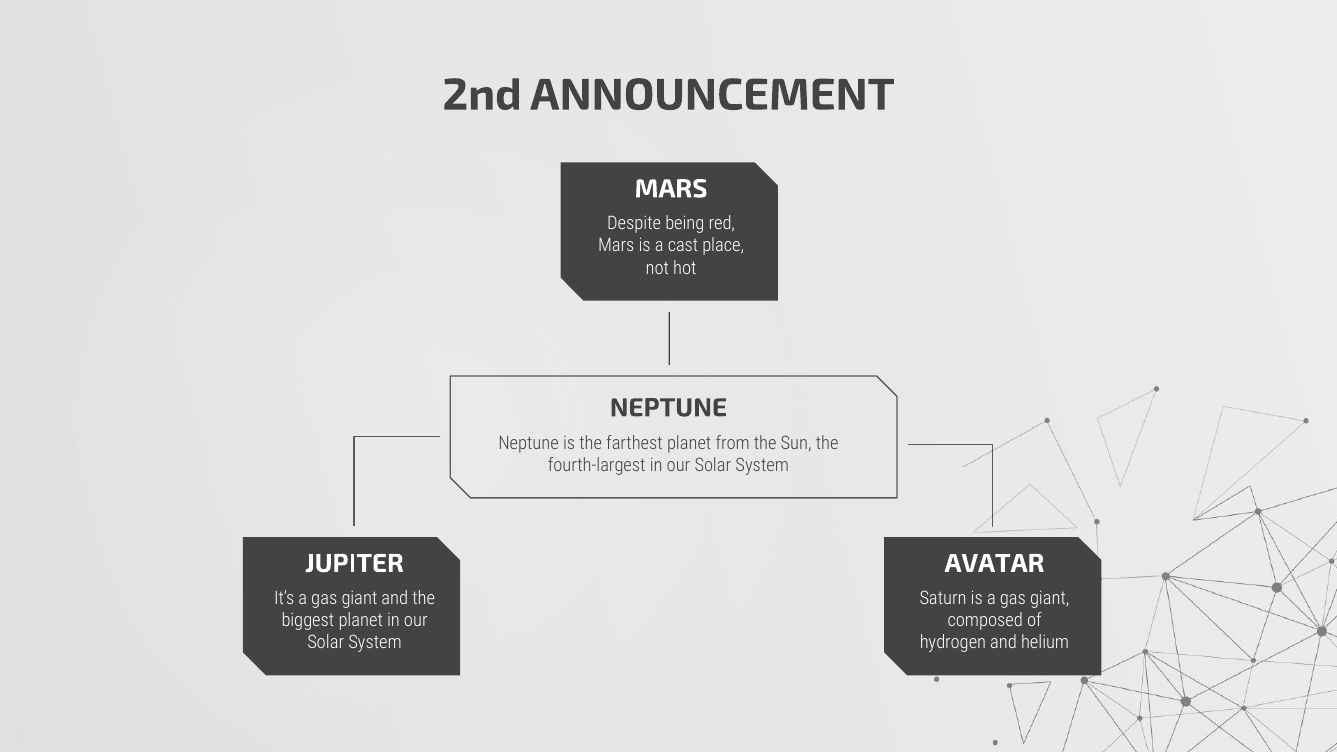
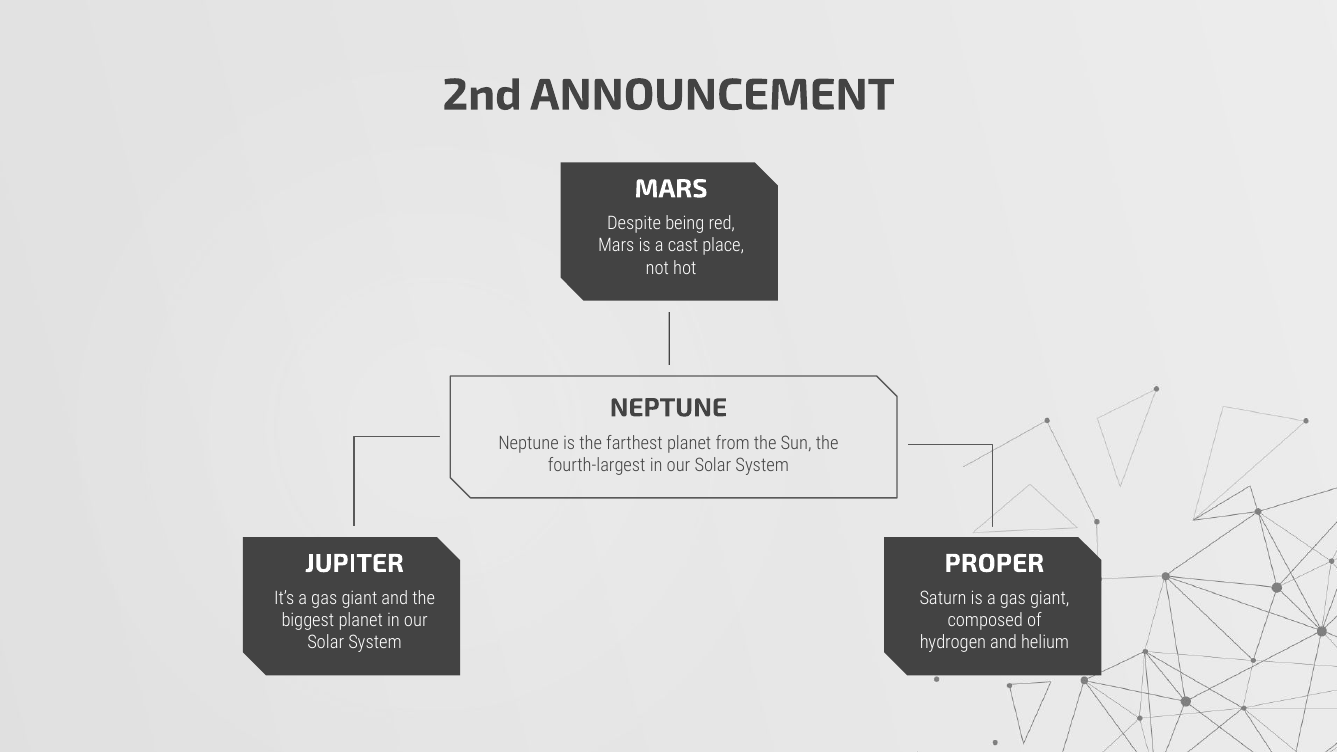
AVATAR: AVATAR -> PROPER (994, 563)
